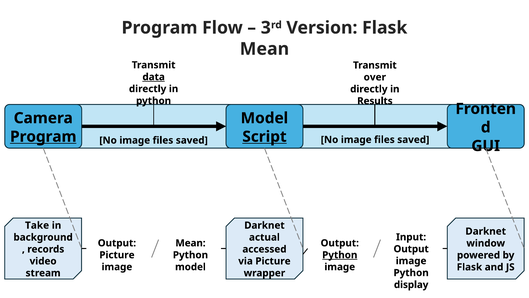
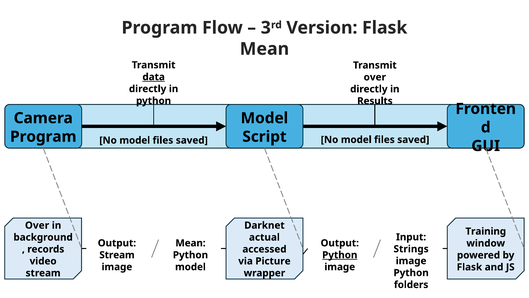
Program underline: present -> none (43, 136)
Script underline: present -> none (264, 136)
image: image -> model (356, 139)
image: image -> model (135, 140)
Take: Take -> Over (37, 225)
Darknet: Darknet -> Training (486, 231)
Output: Output -> Strings (411, 249)
Picture: Picture -> Stream (117, 255)
display: display -> folders (411, 284)
